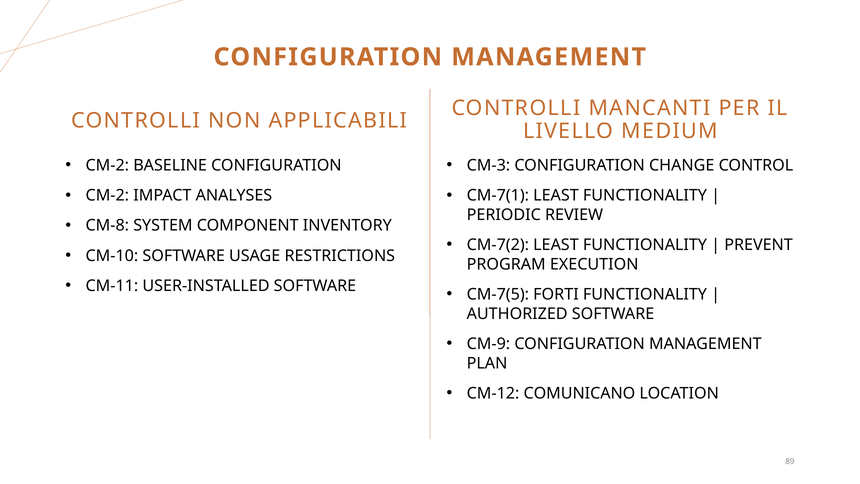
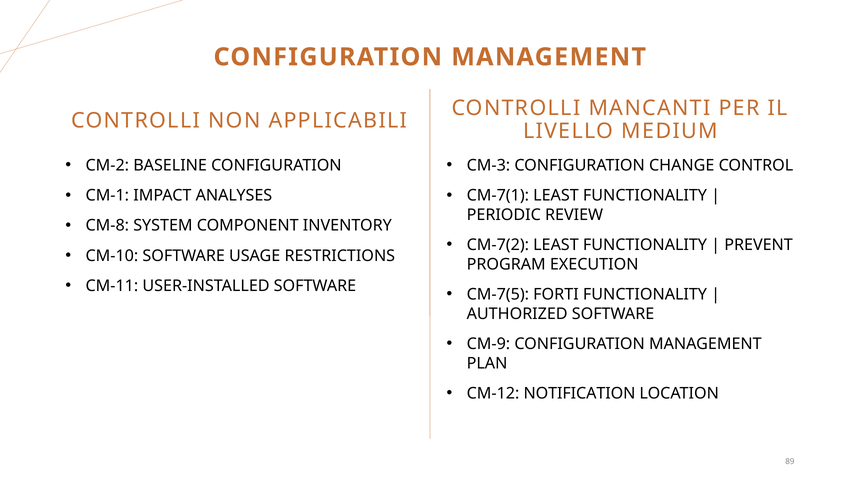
CM-2: CM-2 -> CM-1 (107, 195)
COMUNICANO: COMUNICANO -> NOTIFICATION (579, 393)
